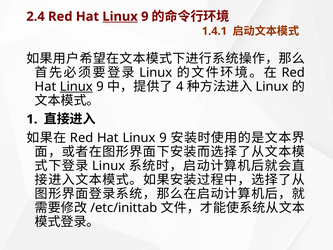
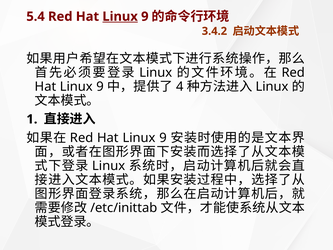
2.4: 2.4 -> 5.4 (36, 17)
1.4.1: 1.4.1 -> 3.4.2 (214, 31)
Linux underline: present -> none (76, 86)
